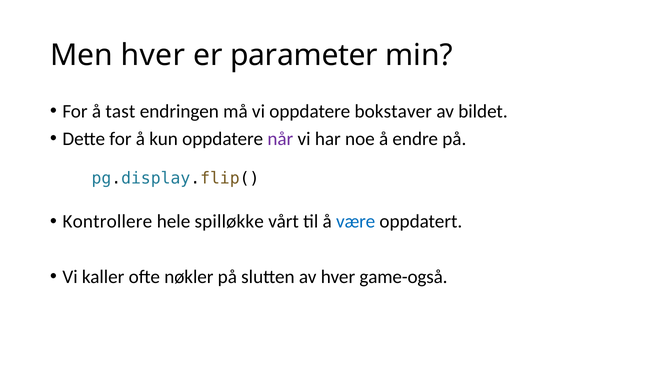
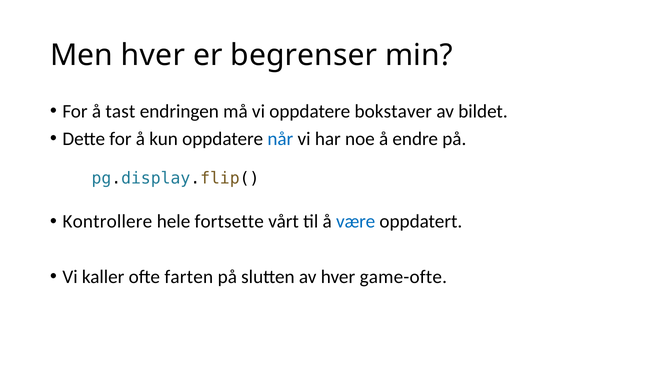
parameter: parameter -> begrenser (304, 55)
når colour: purple -> blue (280, 139)
spilløkke: spilløkke -> fortsette (229, 221)
nøkler: nøkler -> farten (189, 276)
game-også: game-også -> game-ofte (403, 276)
